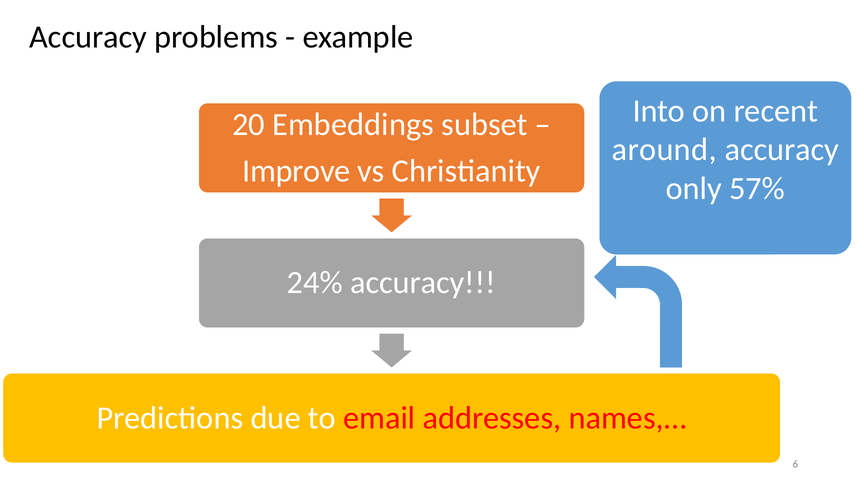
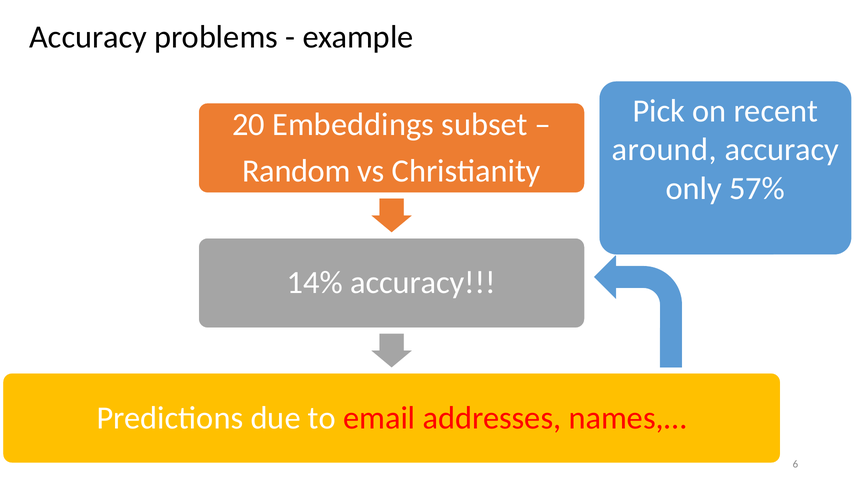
Into: Into -> Pick (659, 111)
Improve: Improve -> Random (296, 171)
24%: 24% -> 14% (315, 283)
